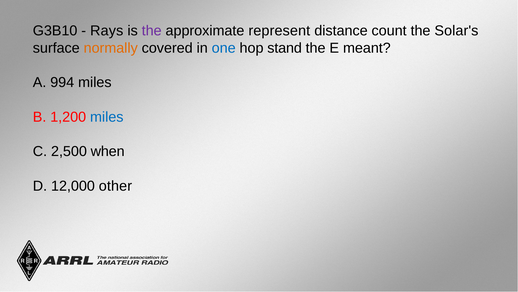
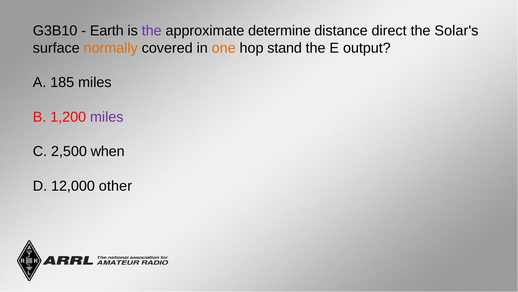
Rays: Rays -> Earth (107, 31)
represent: represent -> determine (279, 31)
count: count -> direct (389, 31)
one colour: blue -> orange (224, 48)
meant: meant -> output (367, 48)
994: 994 -> 185 (62, 82)
miles colour: blue -> purple (107, 117)
